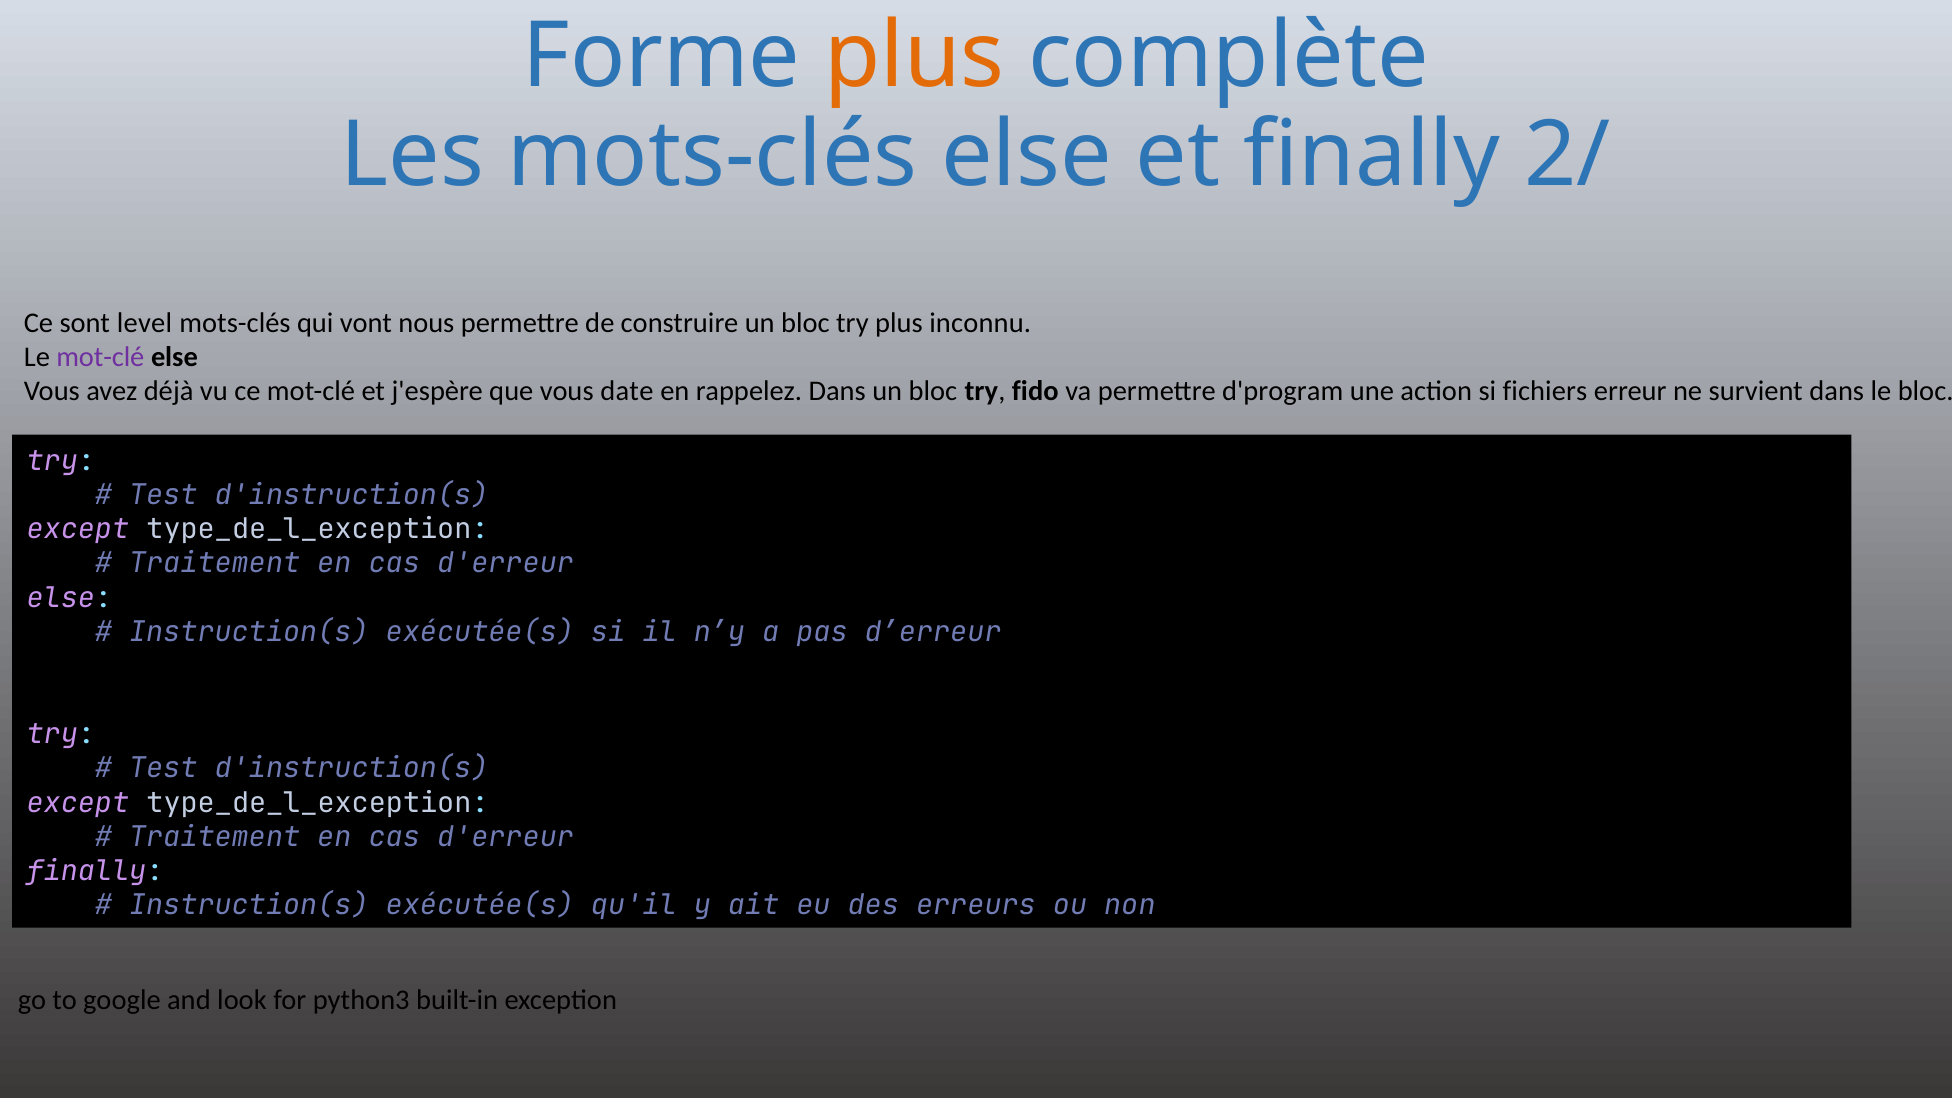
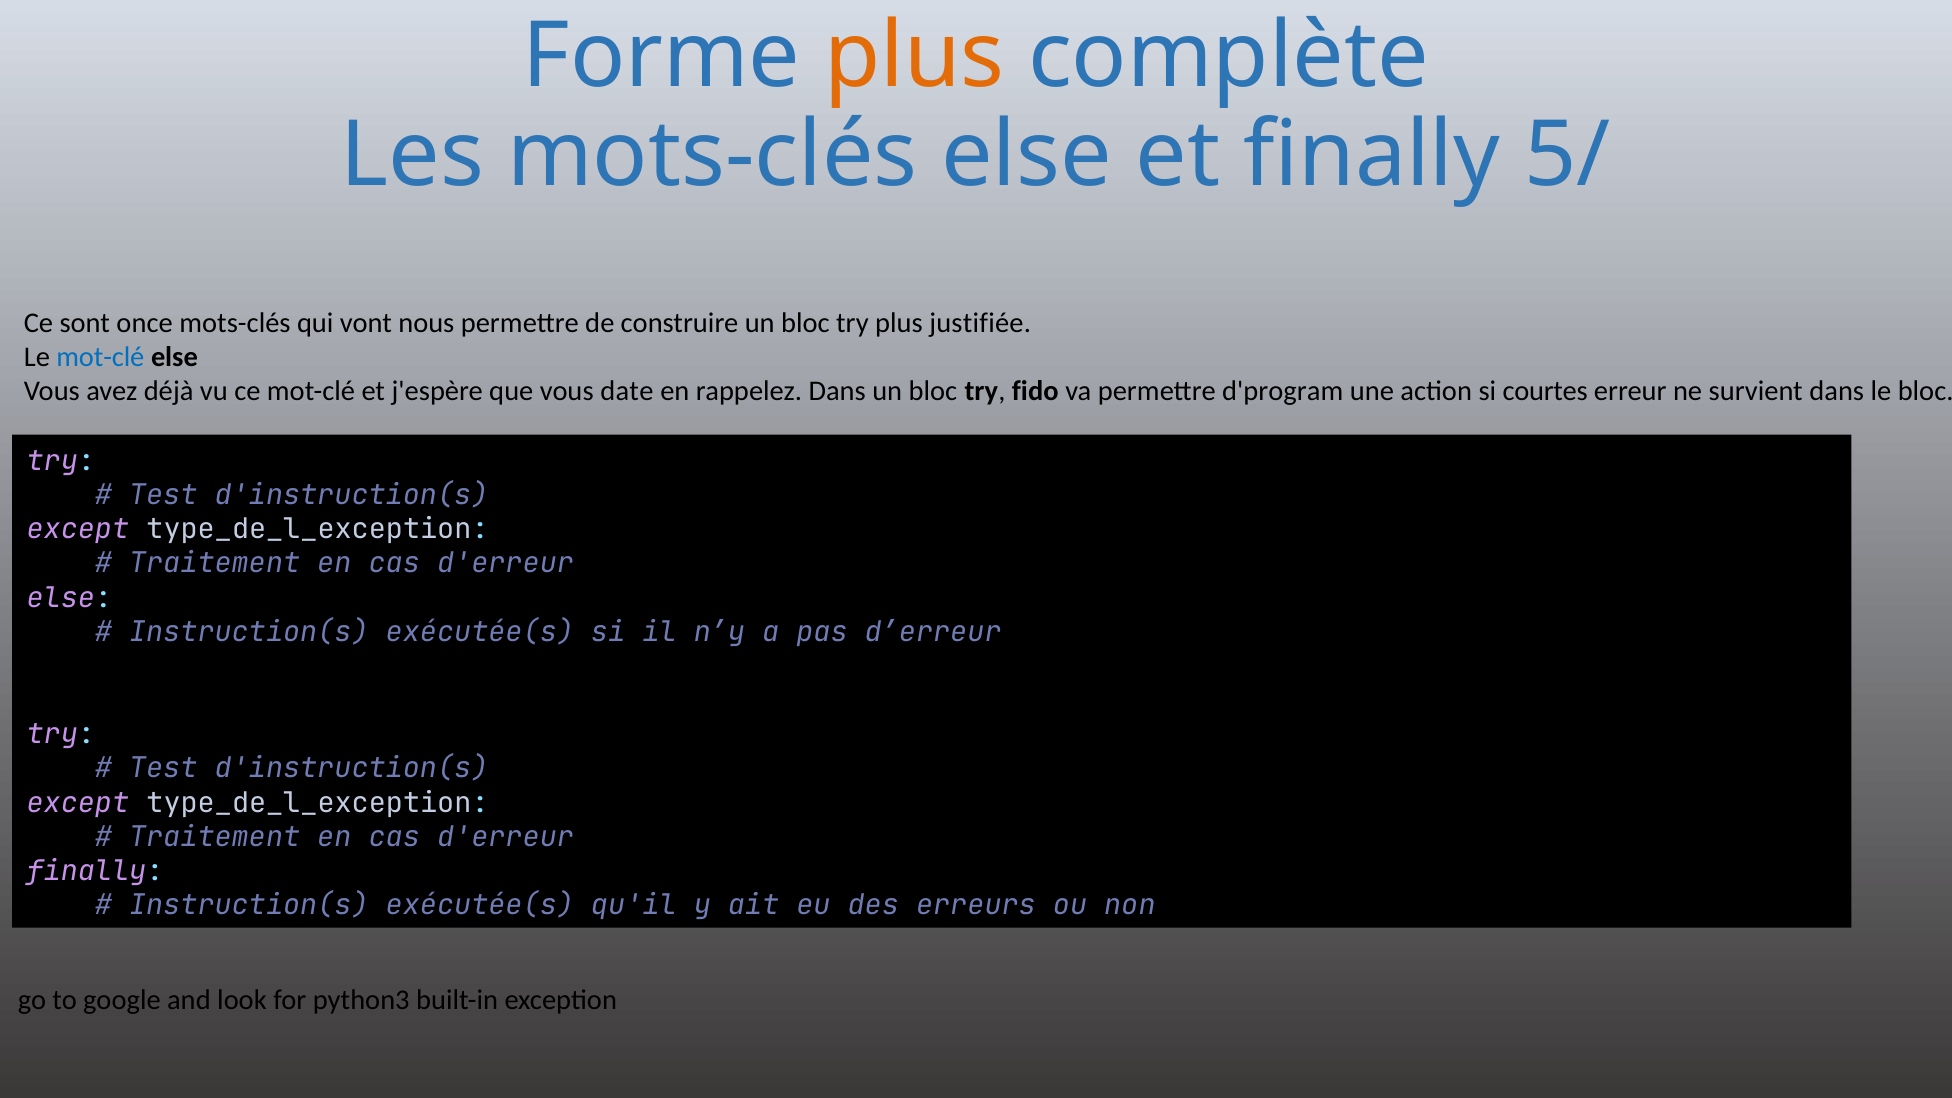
2/: 2/ -> 5/ (1567, 155)
level: level -> once (145, 323)
inconnu: inconnu -> justifiée (980, 323)
mot-clé colour: purple -> blue (100, 357)
fichiers: fichiers -> courtes (1545, 391)
